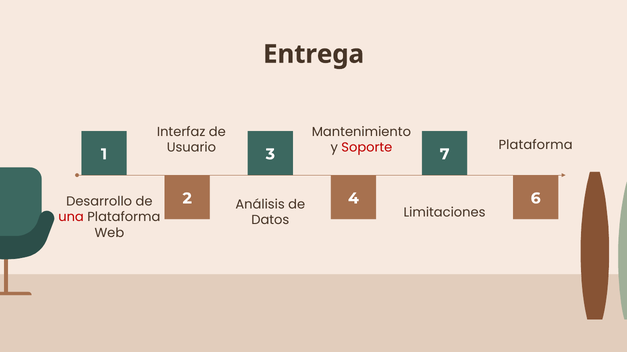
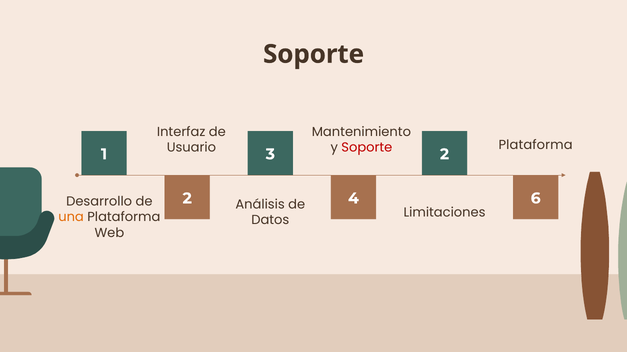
Entrega: Entrega -> Soporte (314, 54)
3 7: 7 -> 2 (445, 154)
una colour: red -> orange (71, 218)
